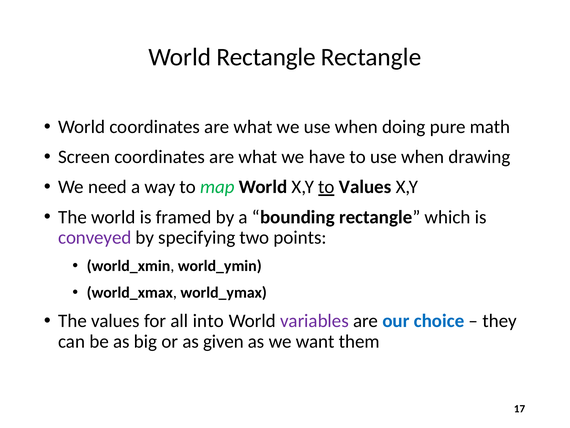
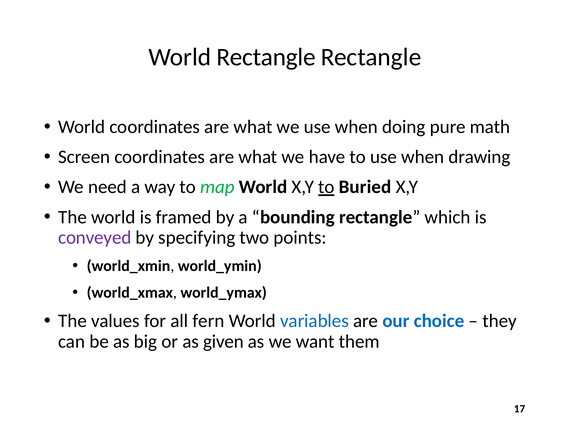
to Values: Values -> Buried (365, 187)
into: into -> fern (208, 321)
variables colour: purple -> blue (314, 321)
